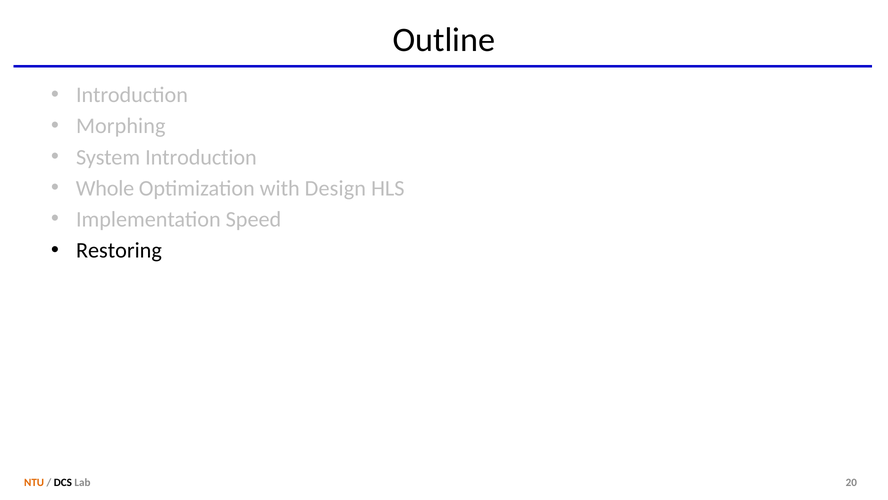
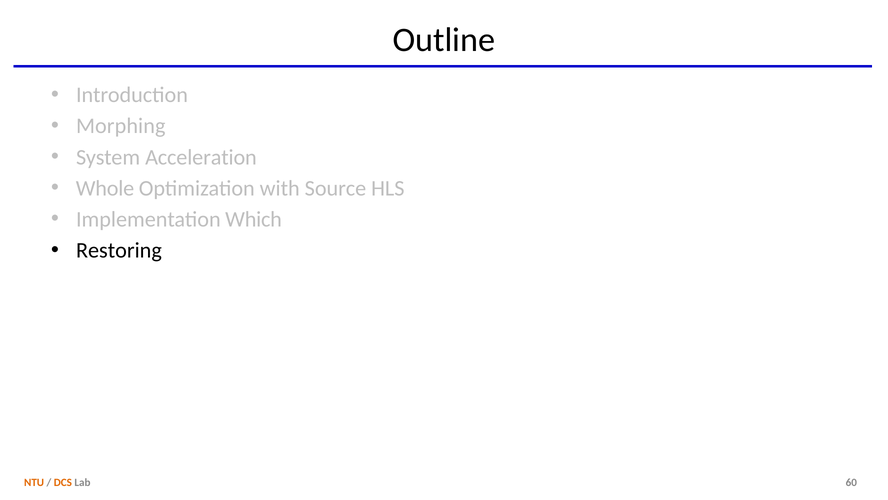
System Introduction: Introduction -> Acceleration (201, 157)
Design: Design -> Source (335, 188)
Speed: Speed -> Which (254, 219)
DCS colour: black -> orange (63, 482)
20: 20 -> 60 (851, 482)
